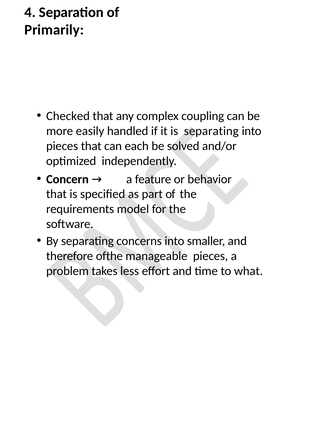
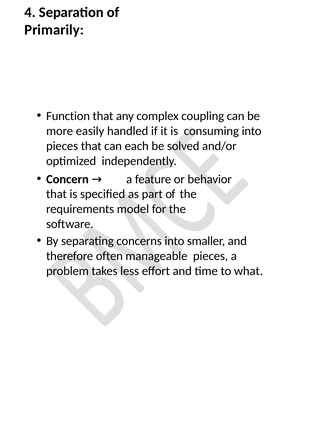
Checked: Checked -> Function (68, 116)
is separating: separating -> consuming (211, 131)
ofthe: ofthe -> often (109, 256)
